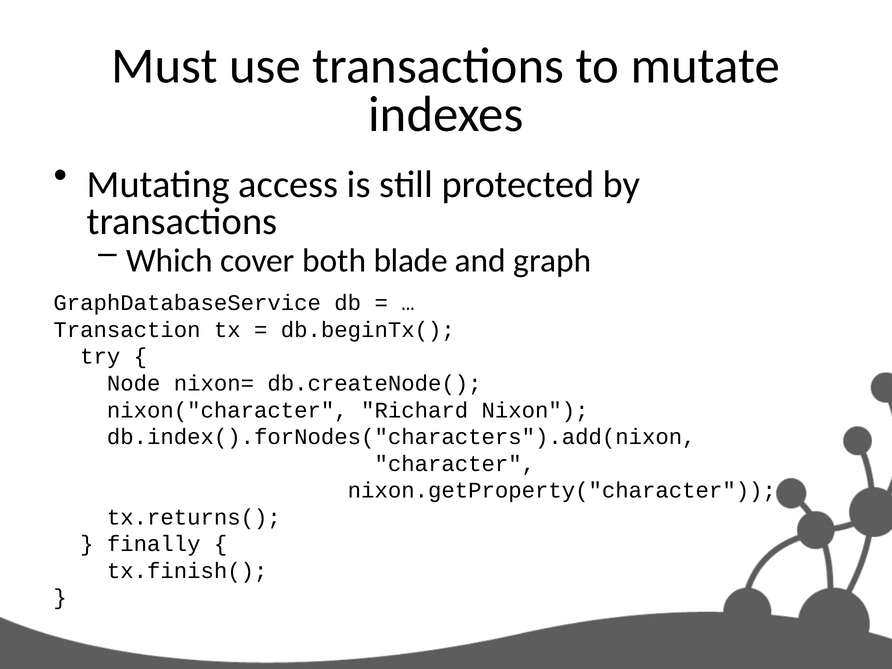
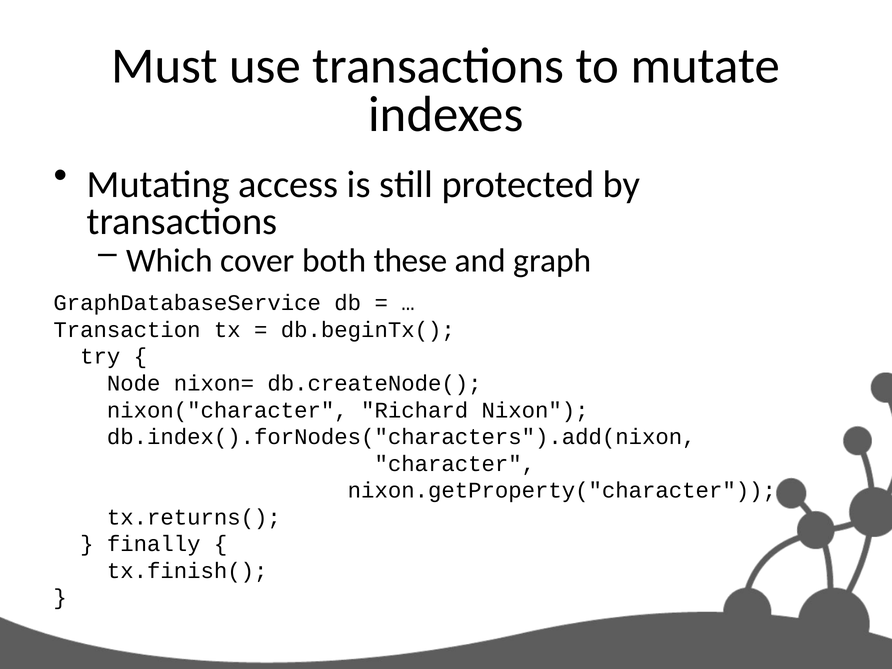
blade: blade -> these (411, 261)
